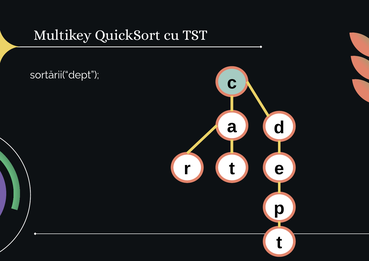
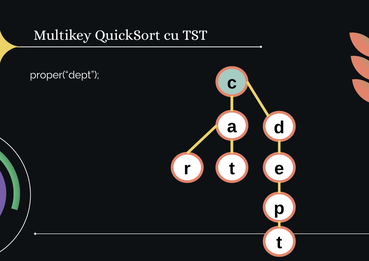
sortării(“dept: sortării(“dept -> proper(“dept (64, 75)
